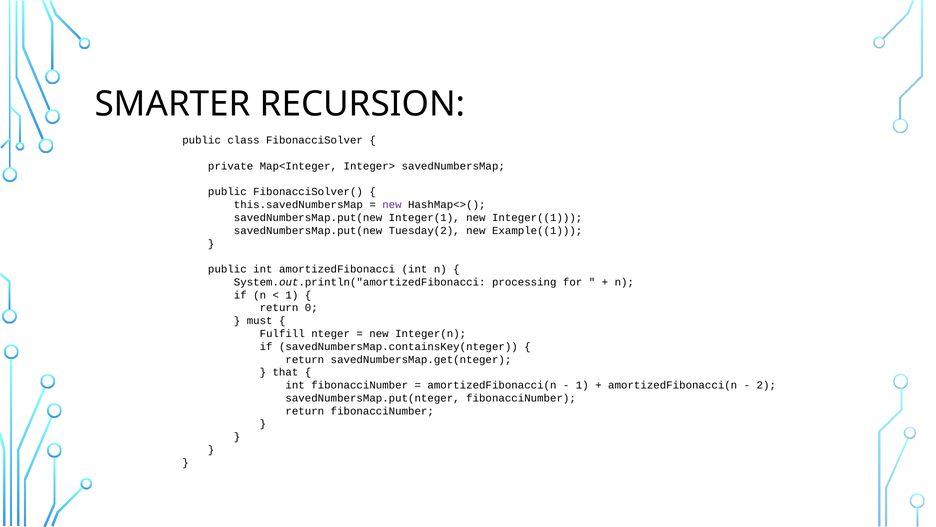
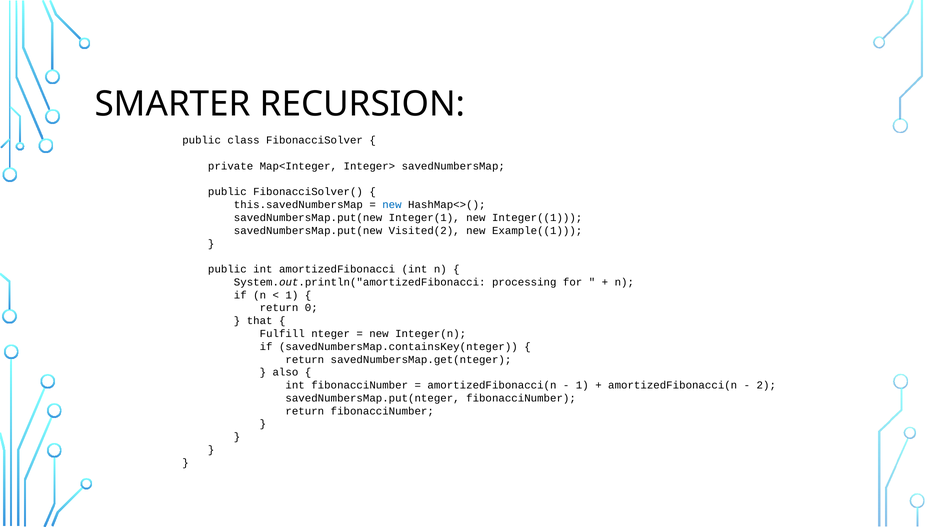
new colour: purple -> blue (392, 205)
Tuesday(2: Tuesday(2 -> Visited(2 (424, 230)
must: must -> that (260, 321)
that: that -> also (285, 372)
